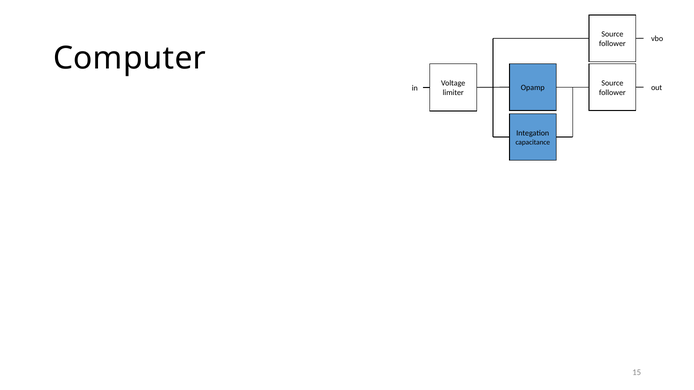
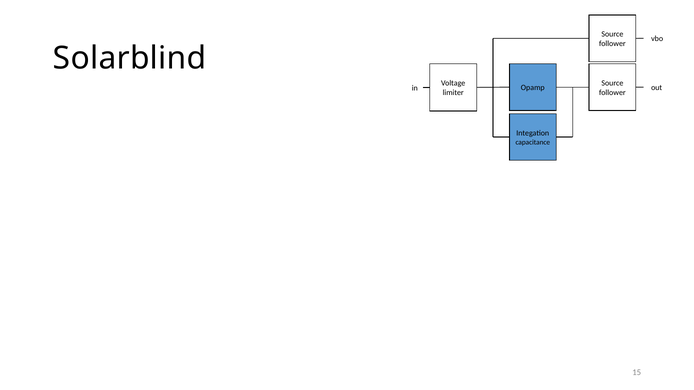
Computer: Computer -> Solarblind (130, 58)
